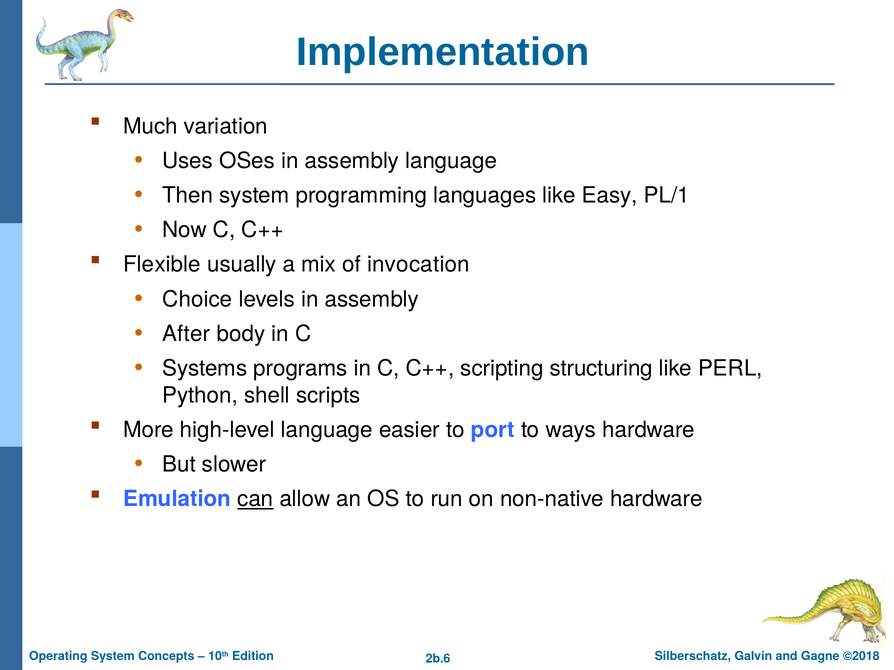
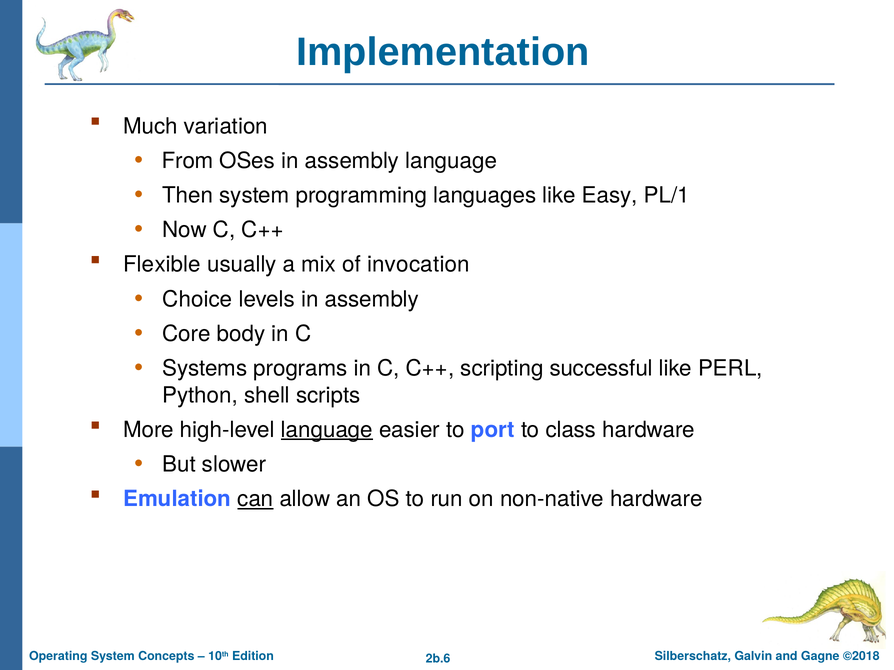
Uses: Uses -> From (188, 161)
After: After -> Core (186, 334)
structuring: structuring -> successful (601, 369)
language underline: none -> present (327, 430)
ways: ways -> class (571, 430)
